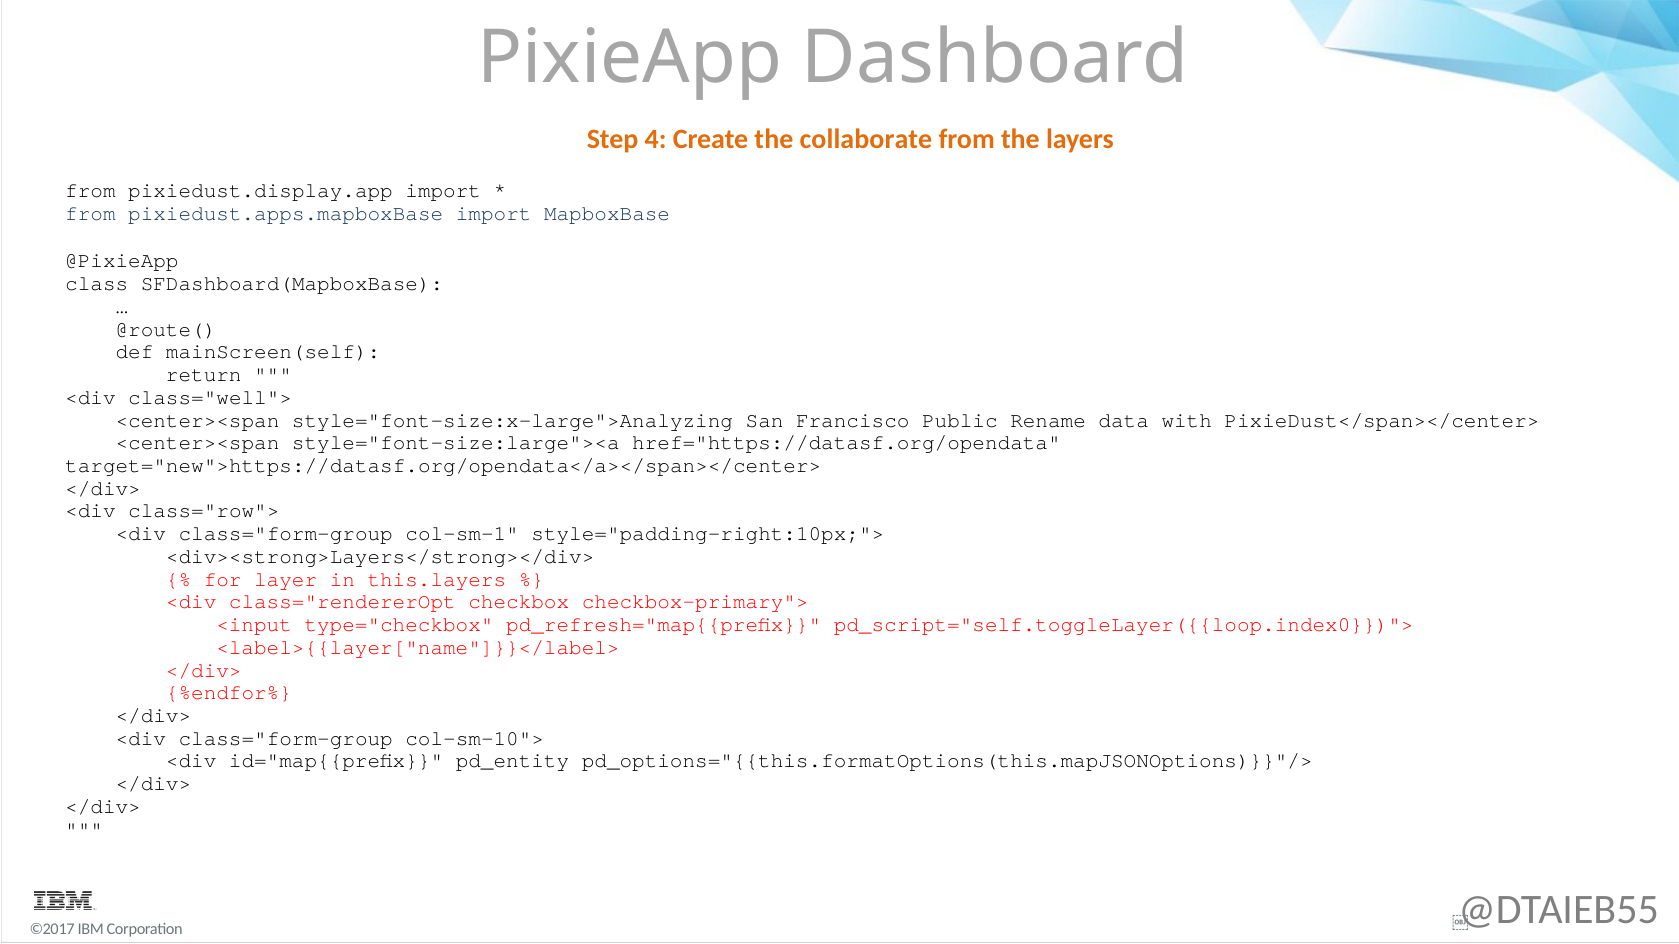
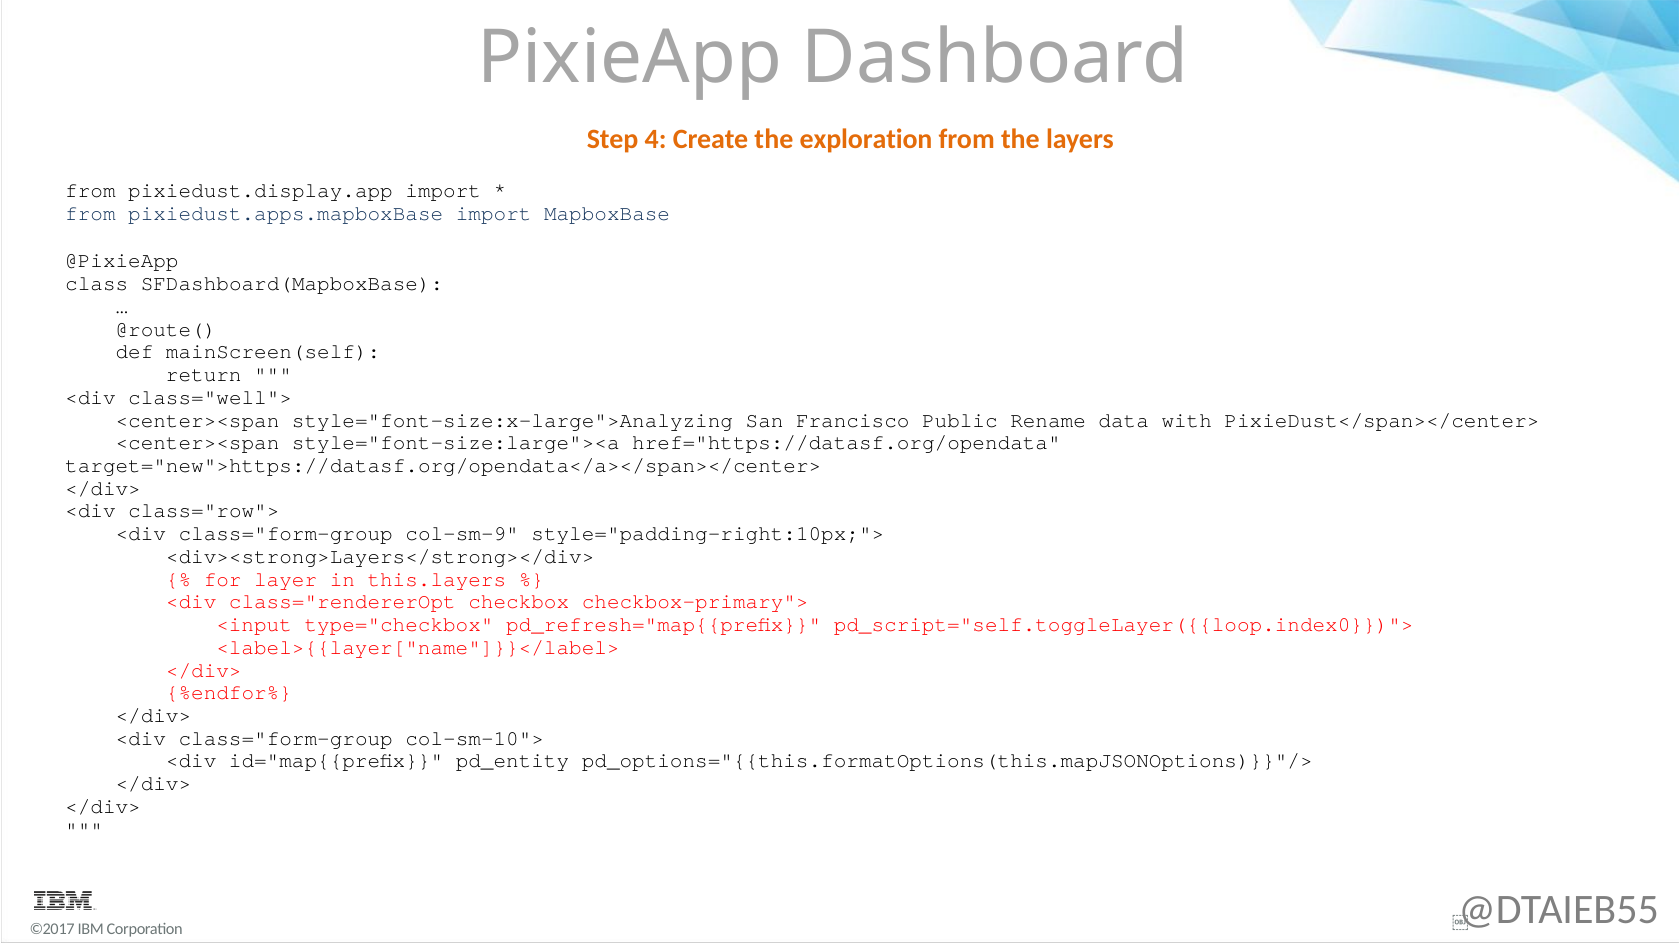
collaborate: collaborate -> exploration (866, 140)
col-sm-1: col-sm-1 -> col-sm-9 (462, 534)
